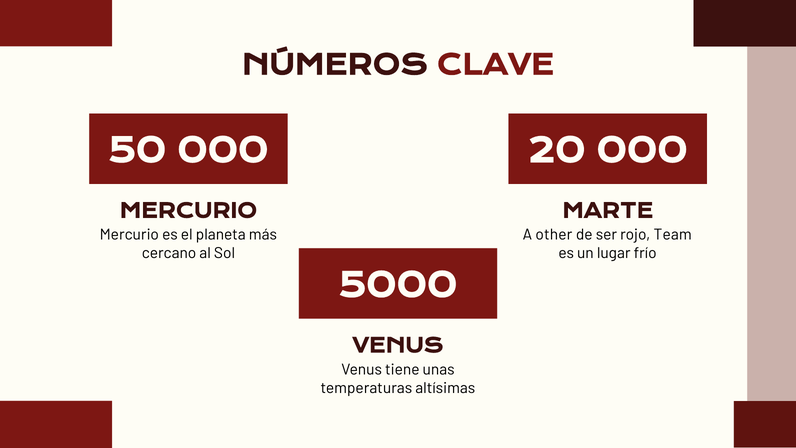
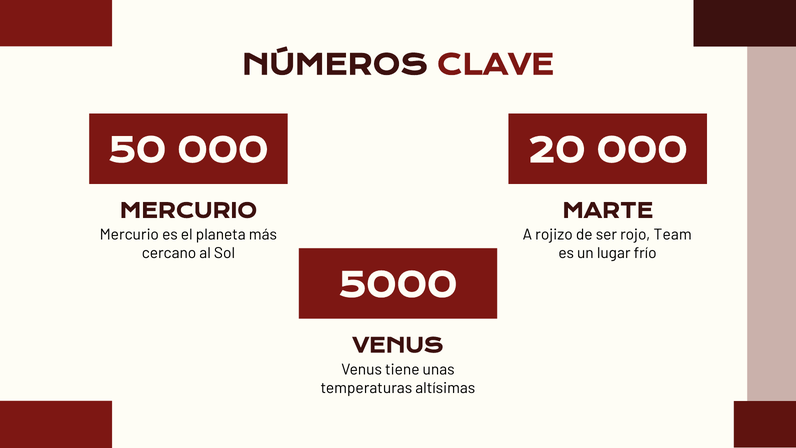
other: other -> rojizo (554, 235)
